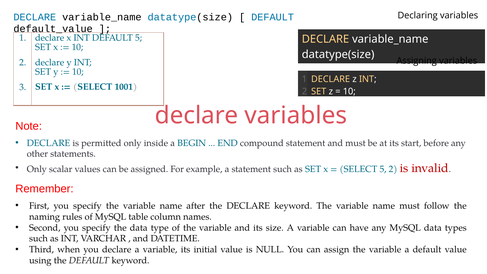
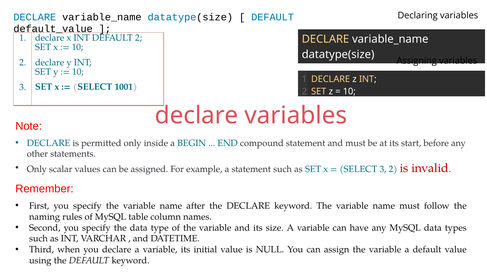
DEFAULT 5: 5 -> 2 (139, 38)
SELECT 5: 5 -> 3 (383, 169)
